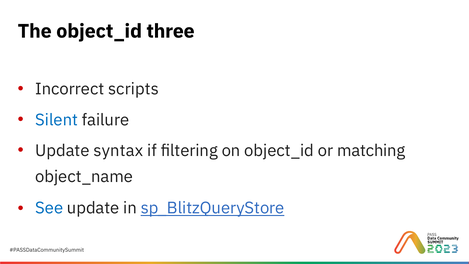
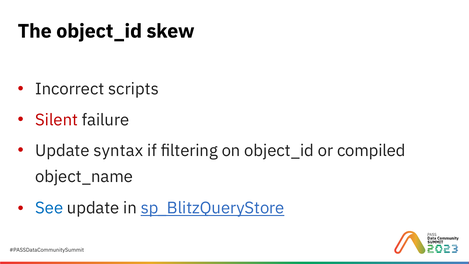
three: three -> skew (170, 31)
Silent colour: blue -> red (57, 120)
matching: matching -> compiled (371, 151)
